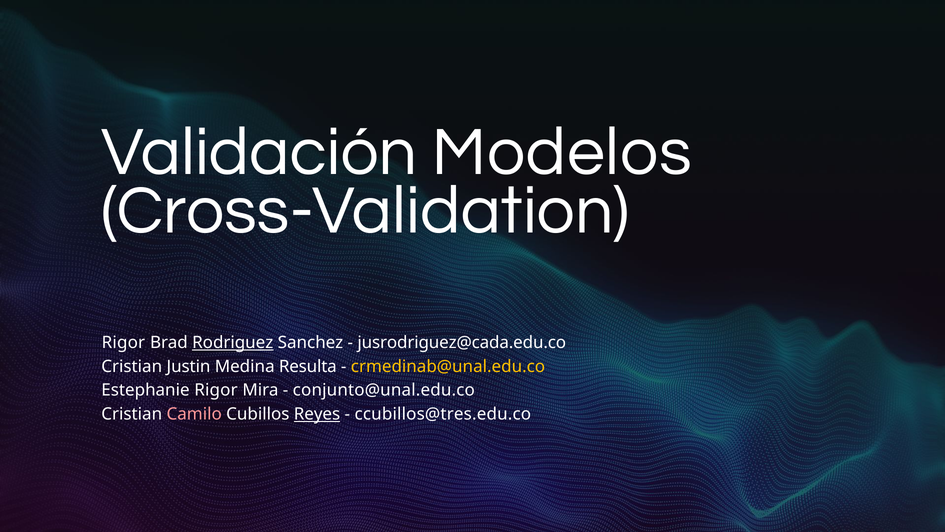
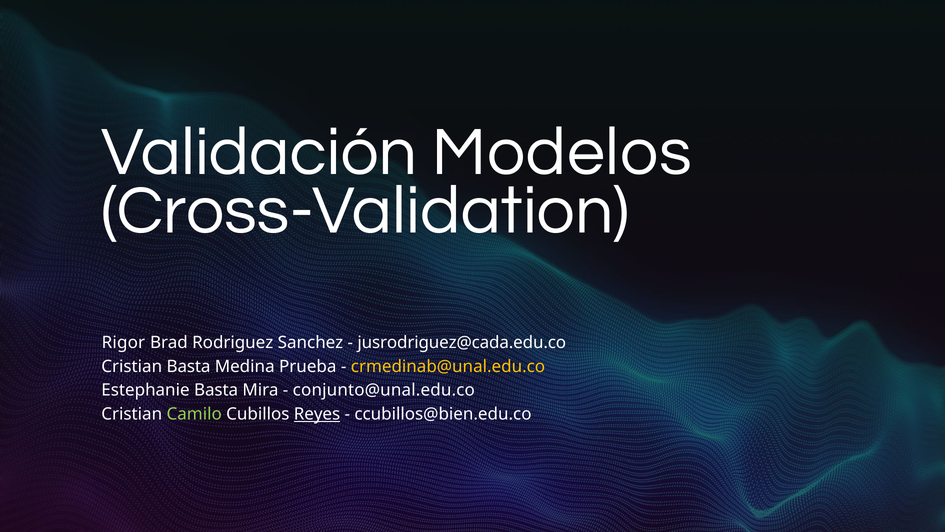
Rodriguez underline: present -> none (233, 342)
Cristian Justin: Justin -> Basta (189, 366)
Resulta: Resulta -> Prueba (308, 366)
Estephanie Rigor: Rigor -> Basta (216, 390)
Camilo colour: pink -> light green (194, 414)
ccubillos@tres.edu.co: ccubillos@tres.edu.co -> ccubillos@bien.edu.co (443, 414)
